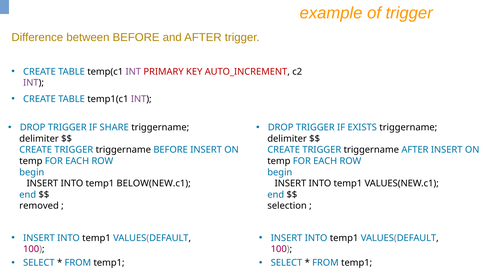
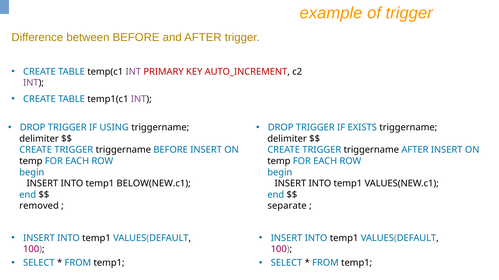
SHARE: SHARE -> USING (114, 128)
selection: selection -> separate (287, 206)
